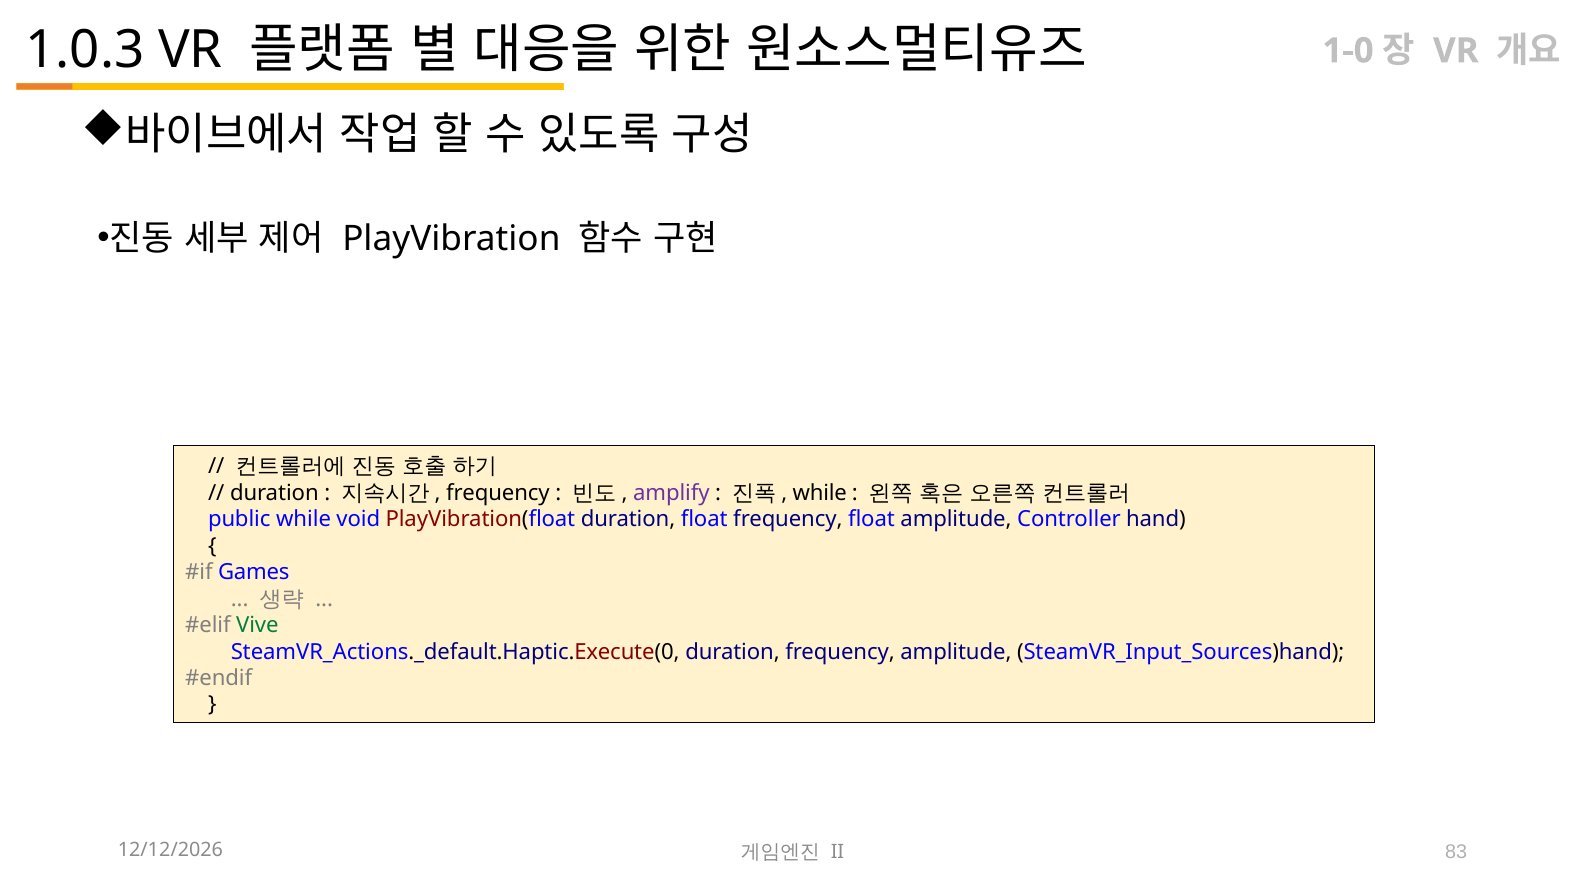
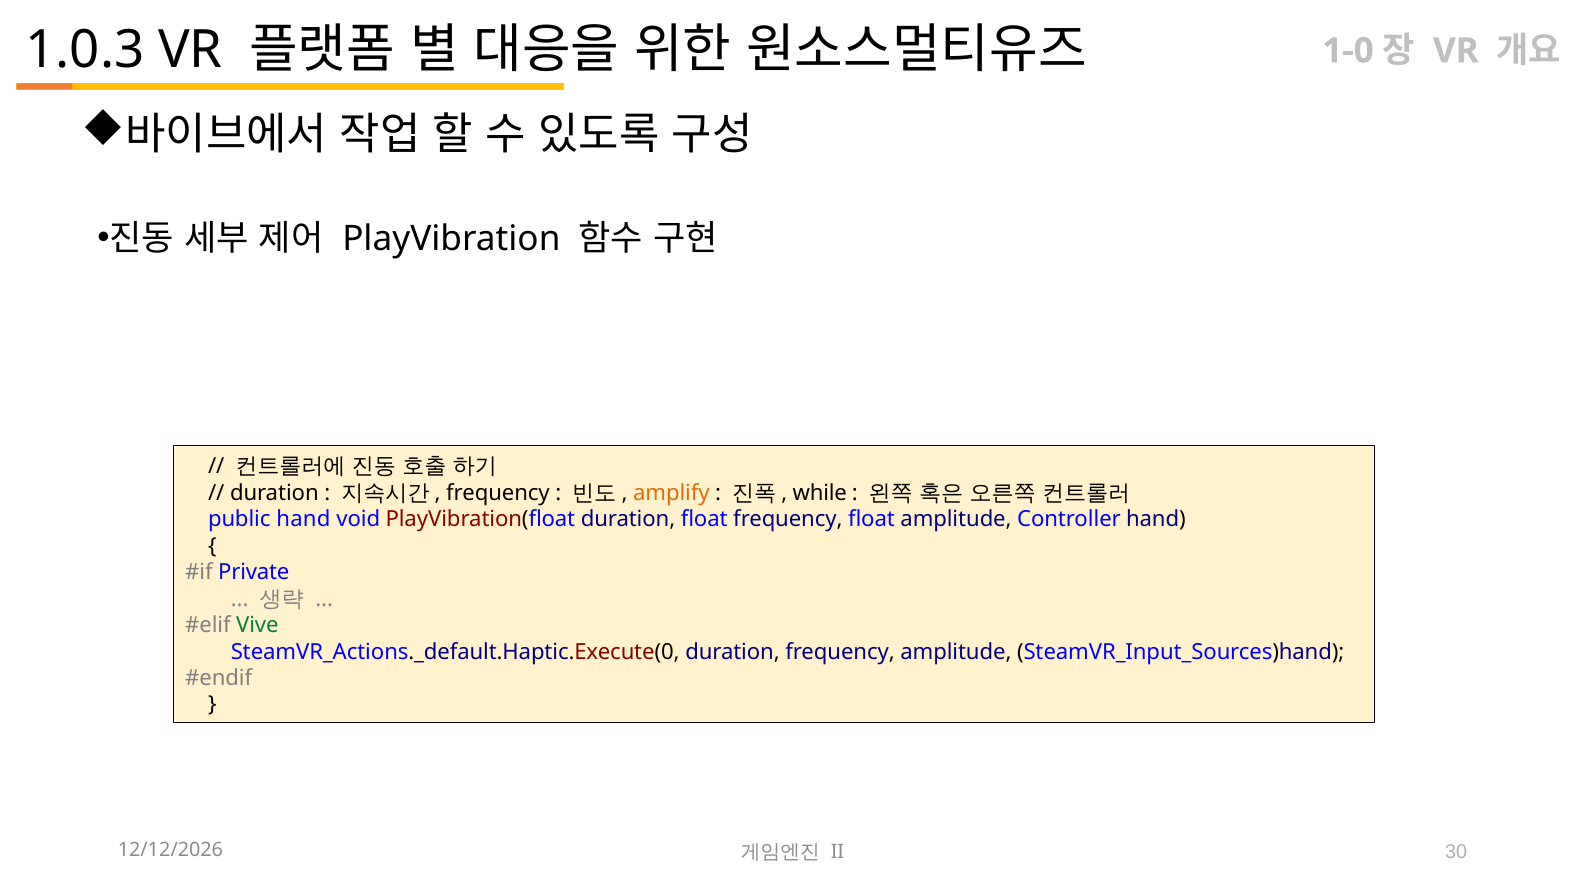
amplify colour: purple -> orange (671, 493)
public while: while -> hand (303, 519)
Games: Games -> Private (254, 572)
83: 83 -> 30 (1456, 851)
